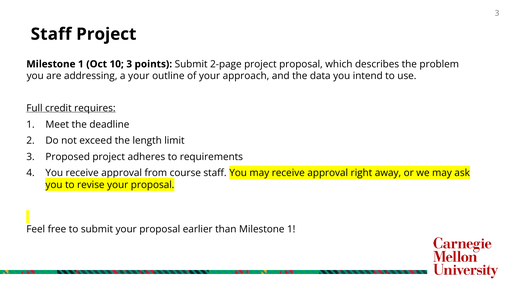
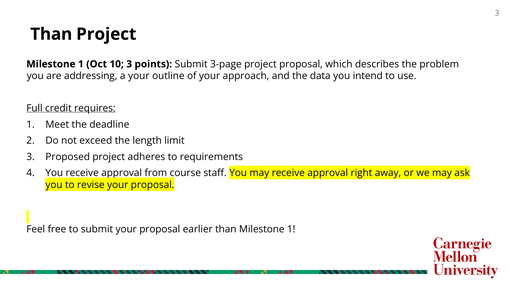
Staff: Staff -> Than (51, 34)
2-page: 2-page -> 3-page (226, 64)
